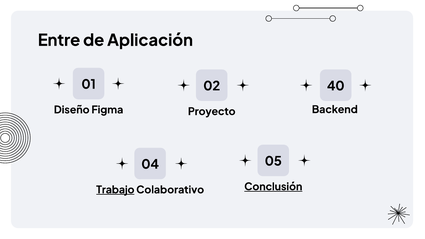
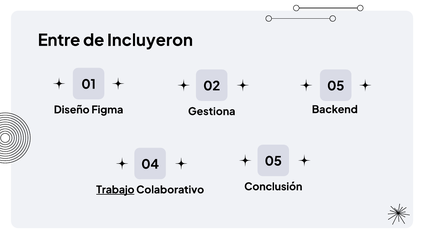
Aplicación: Aplicación -> Incluyeron (150, 40)
02 40: 40 -> 05 (336, 86)
Proyecto: Proyecto -> Gestiona (212, 112)
Conclusión underline: present -> none (273, 187)
